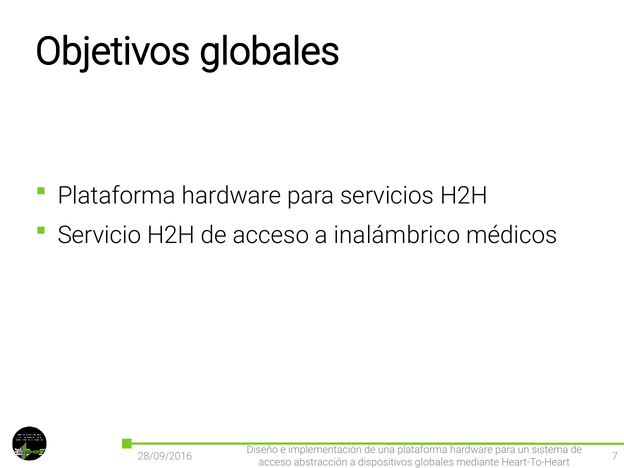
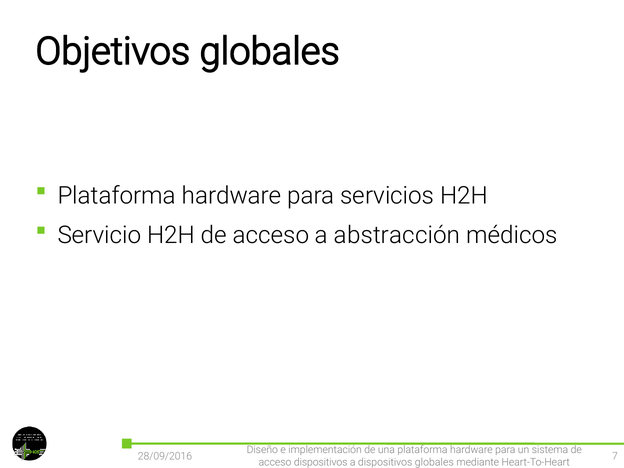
inalámbrico: inalámbrico -> abstracción (397, 235)
acceso abstracción: abstracción -> dispositivos (321, 462)
